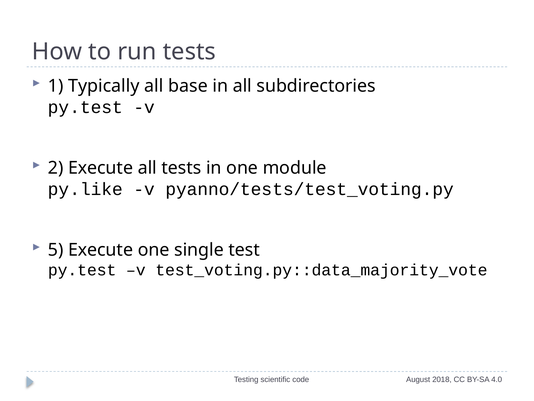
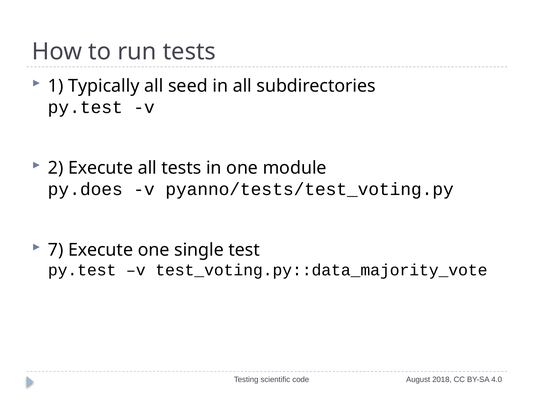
base: base -> seed (188, 86)
py.like: py.like -> py.does (85, 189)
5: 5 -> 7 (56, 249)
